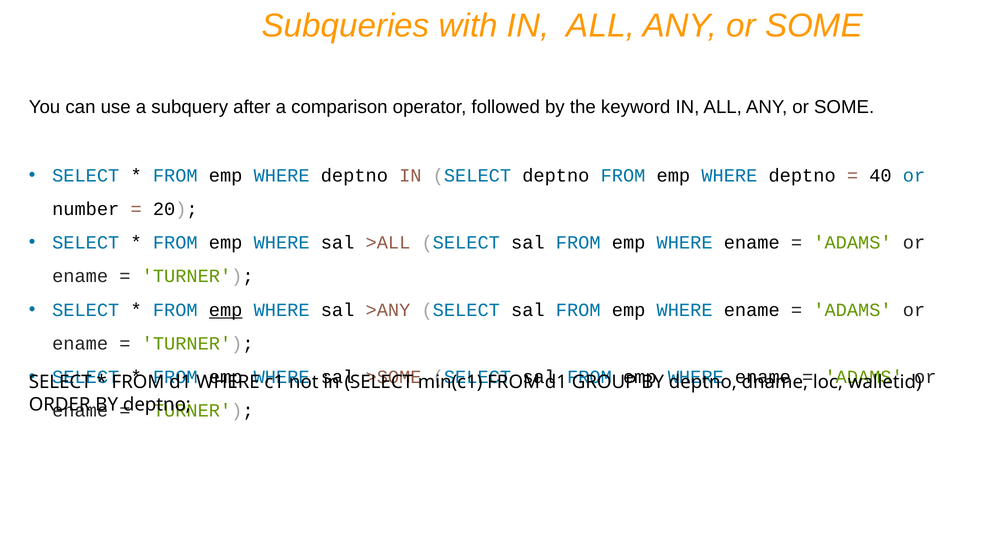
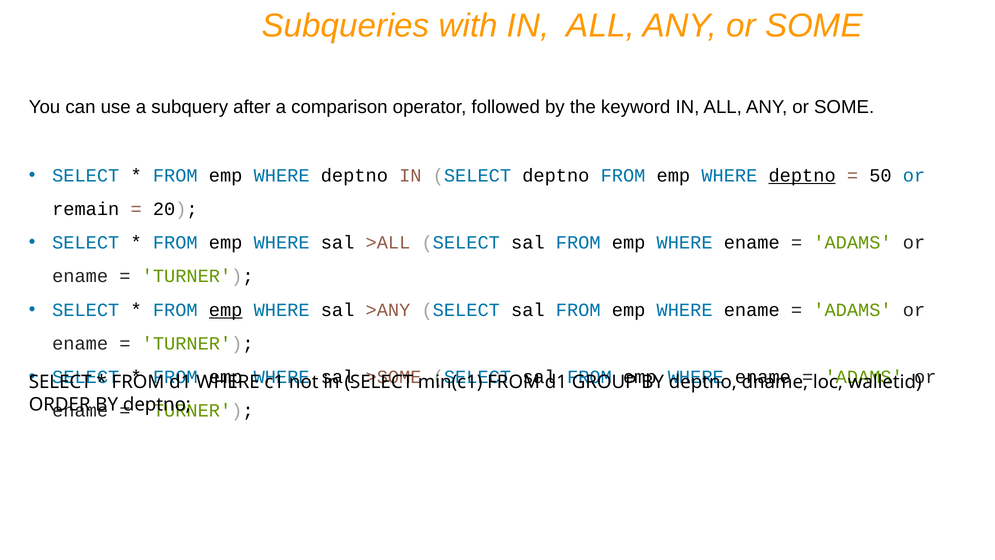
deptno underline: none -> present (802, 175)
40: 40 -> 50 (880, 175)
number: number -> remain (86, 209)
